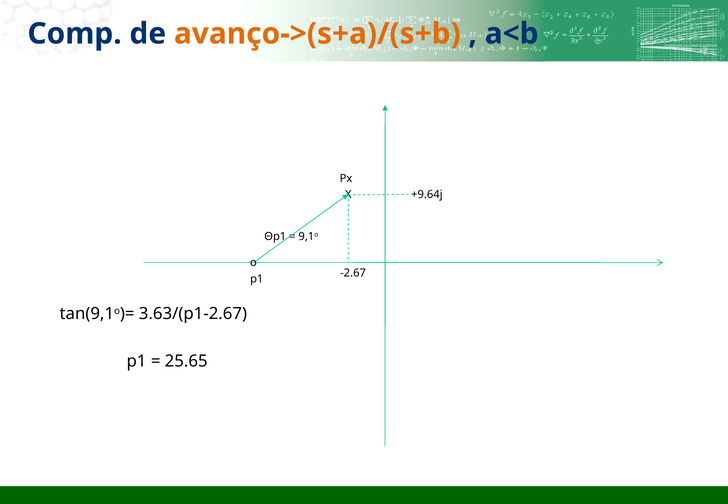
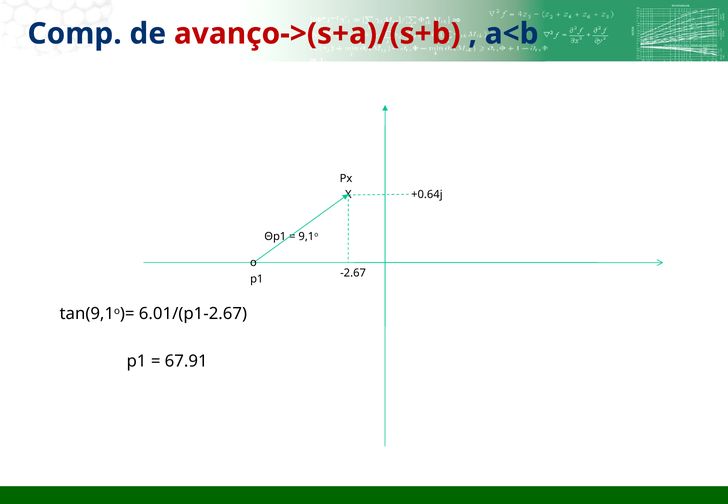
avanço->(s+a)/(s+b colour: orange -> red (317, 34)
+9.64j: +9.64j -> +0.64j (427, 195)
3.63/(p1-2.67: 3.63/(p1-2.67 -> 6.01/(p1-2.67 (193, 314)
25.65: 25.65 -> 67.91 (186, 361)
